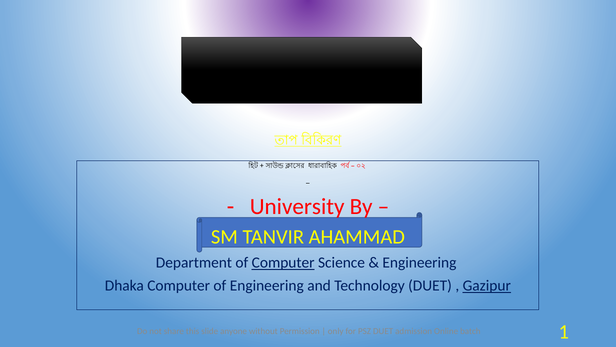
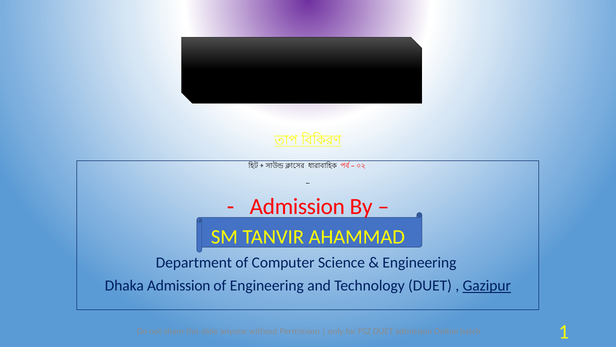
University: University -> Admission (297, 206)
Computer underline: present -> none (283, 262)
Dhaka Computer: Computer -> Admission (179, 285)
